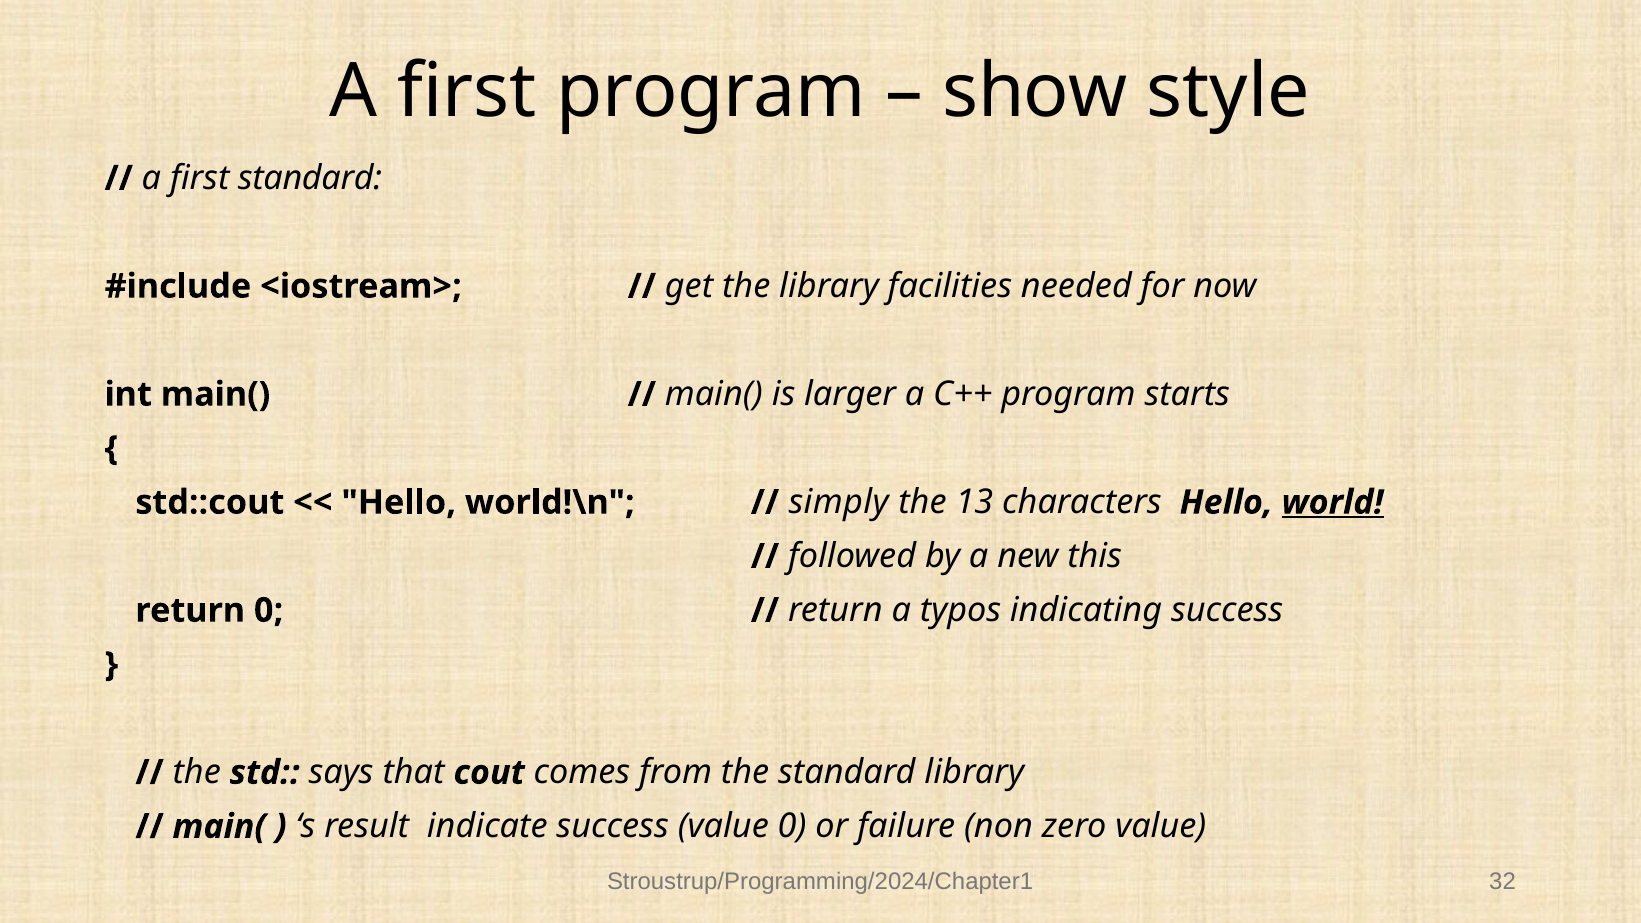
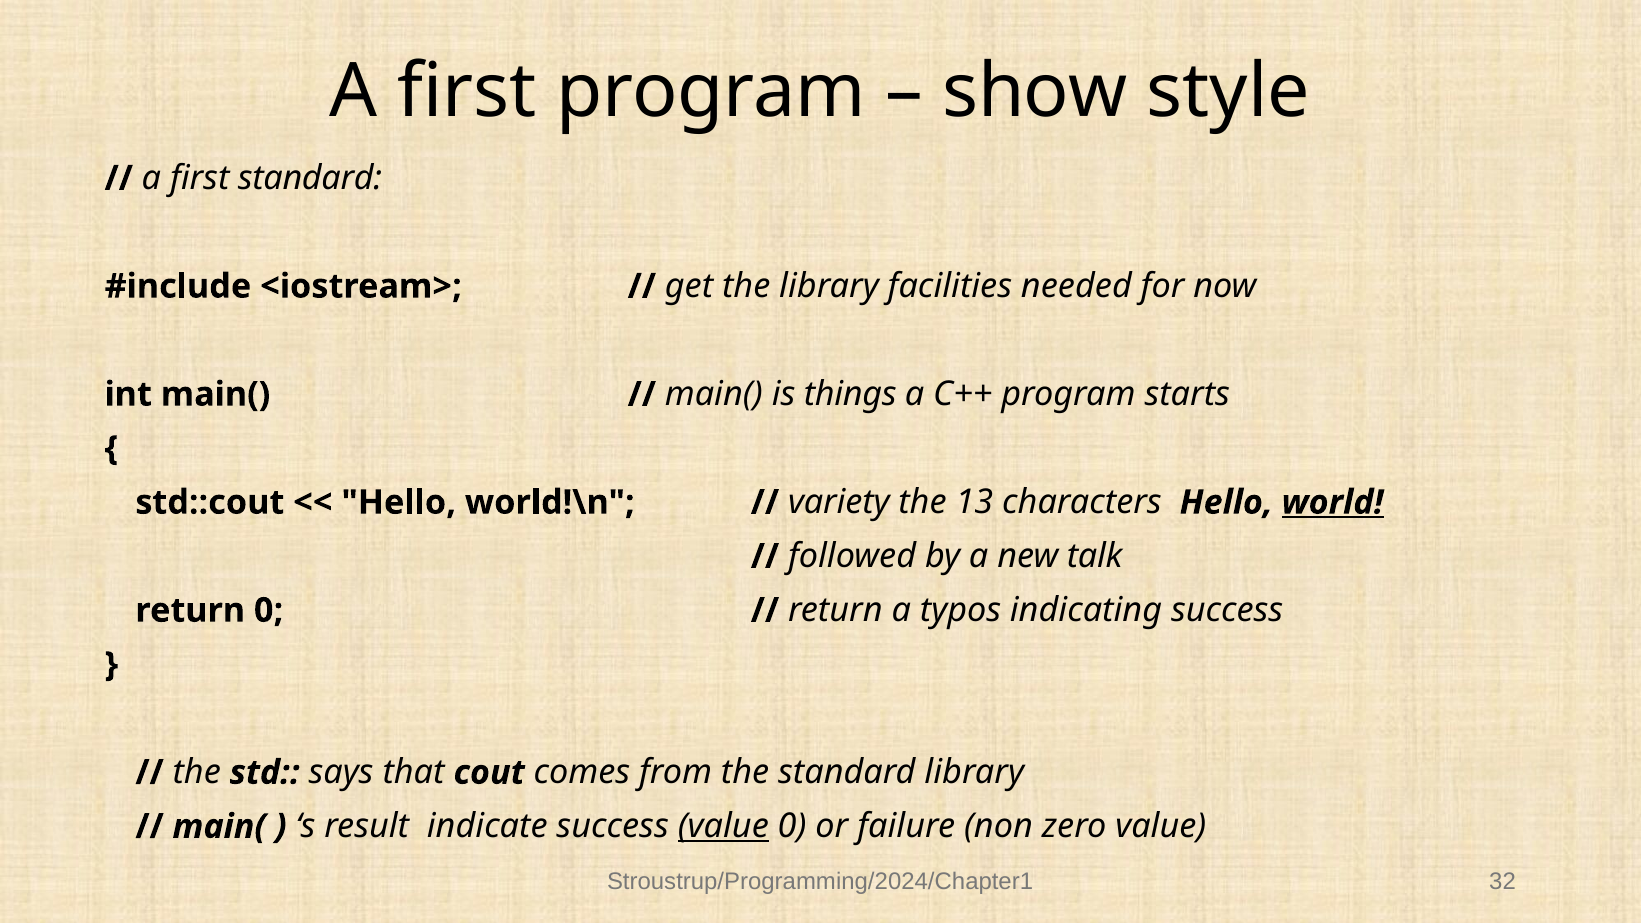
larger: larger -> things (850, 394)
simply: simply -> variety (839, 502)
this: this -> talk (1095, 556)
value underline: none -> present (723, 827)
